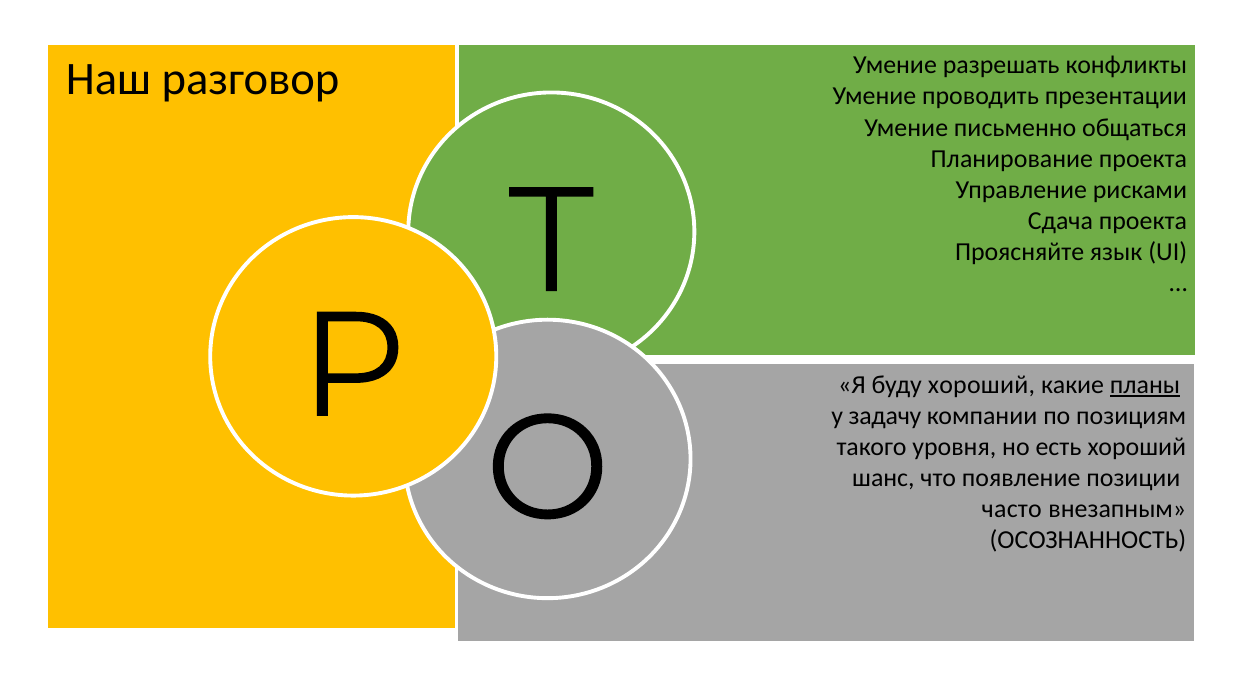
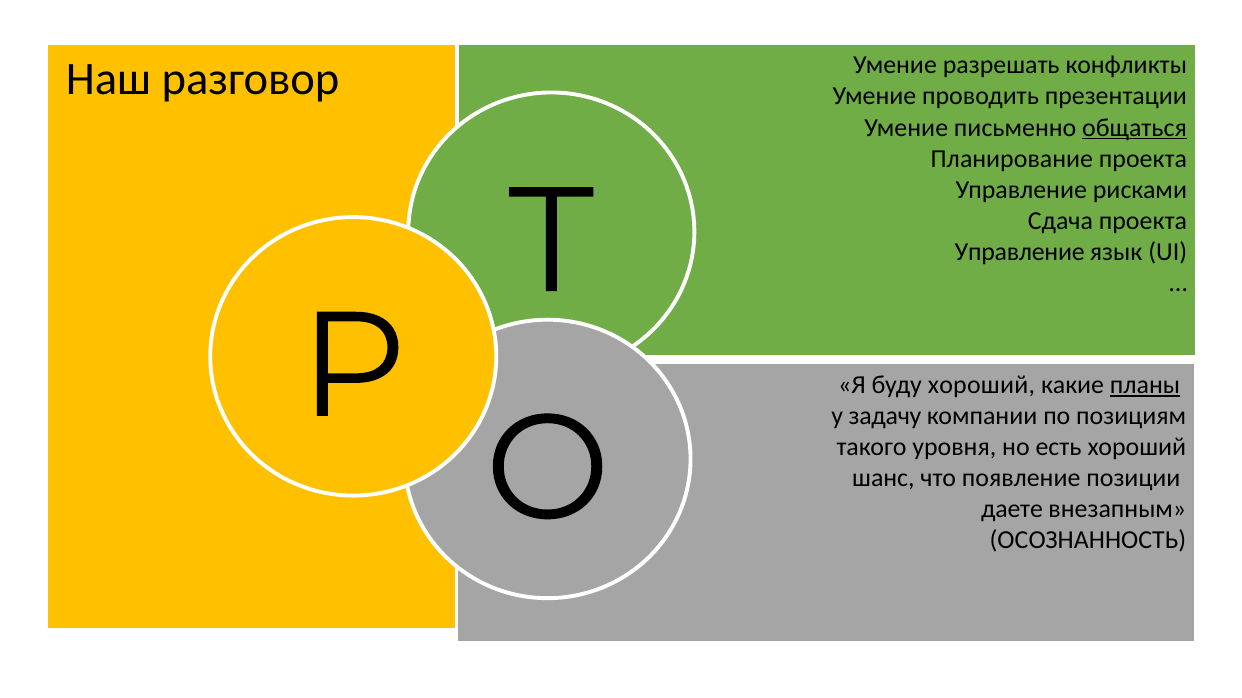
общаться underline: none -> present (1135, 128)
Проясняйте: Проясняйте -> Управление (1020, 252)
часто: часто -> даете (1012, 510)
